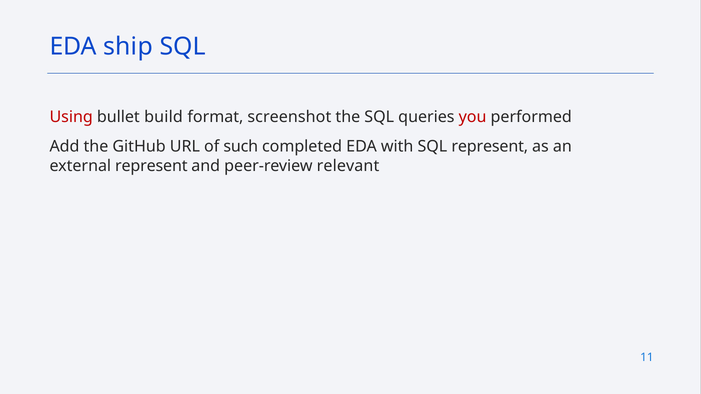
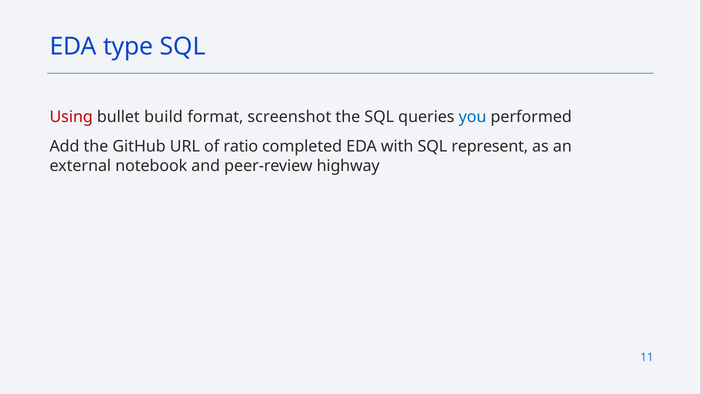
ship: ship -> type (128, 47)
you colour: red -> blue (473, 117)
such: such -> ratio (241, 147)
external represent: represent -> notebook (151, 166)
relevant: relevant -> highway (348, 166)
